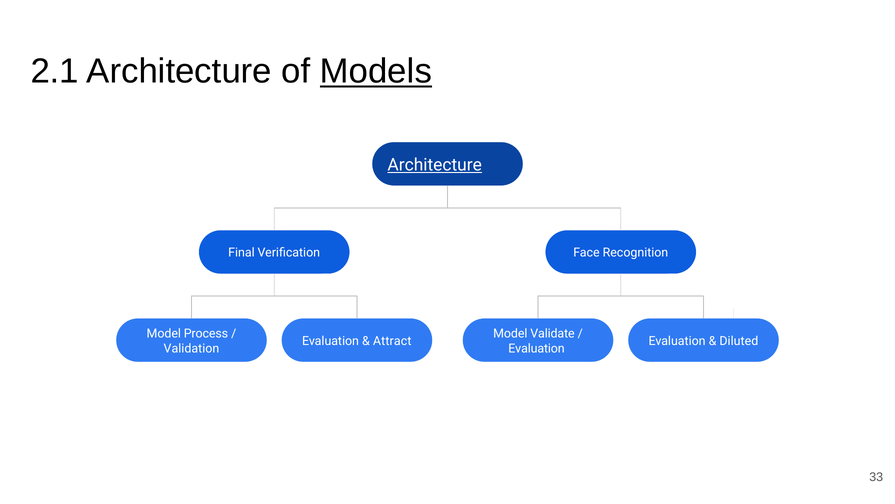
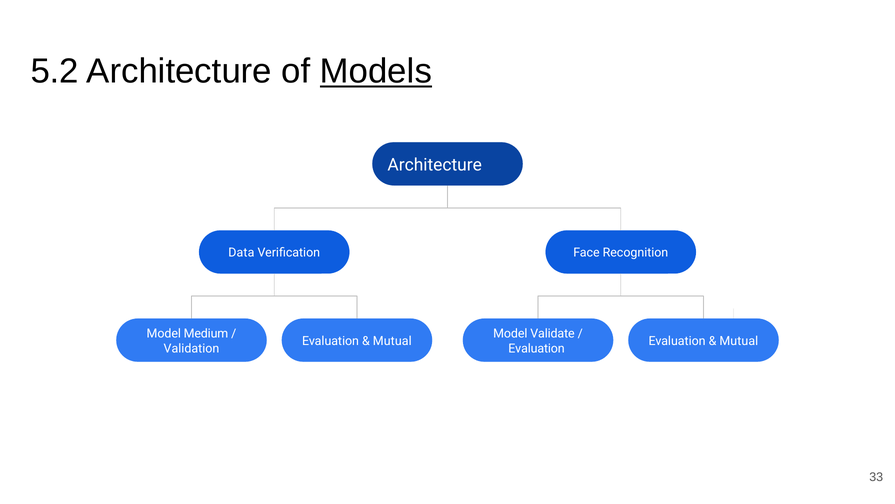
2.1: 2.1 -> 5.2 (55, 71)
Architecture underline: present -> none (435, 165)
Final: Final -> Data (241, 253)
Process: Process -> Medium (206, 333)
Attract: Attract -> Mutual (392, 341)
Diluted: Diluted -> Mutual (739, 341)
